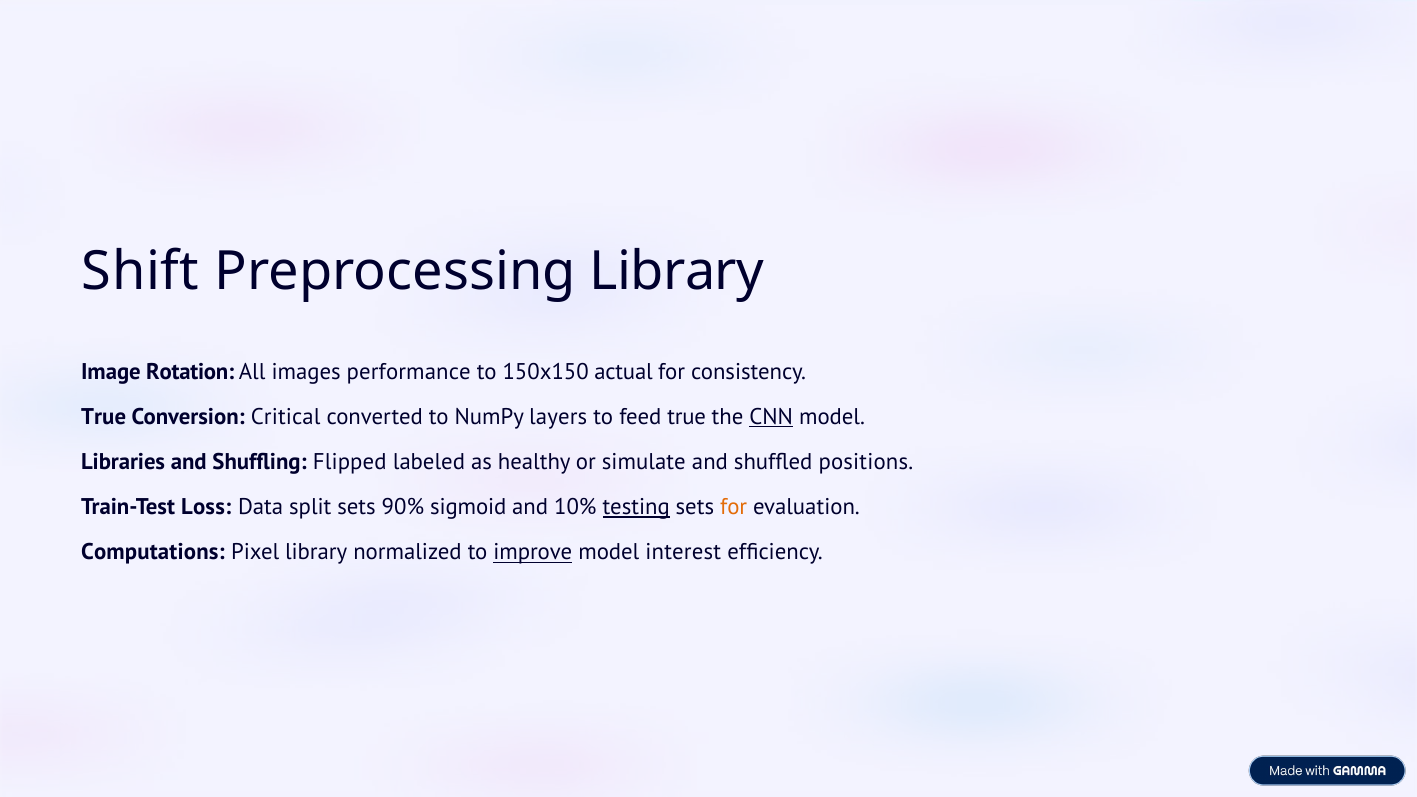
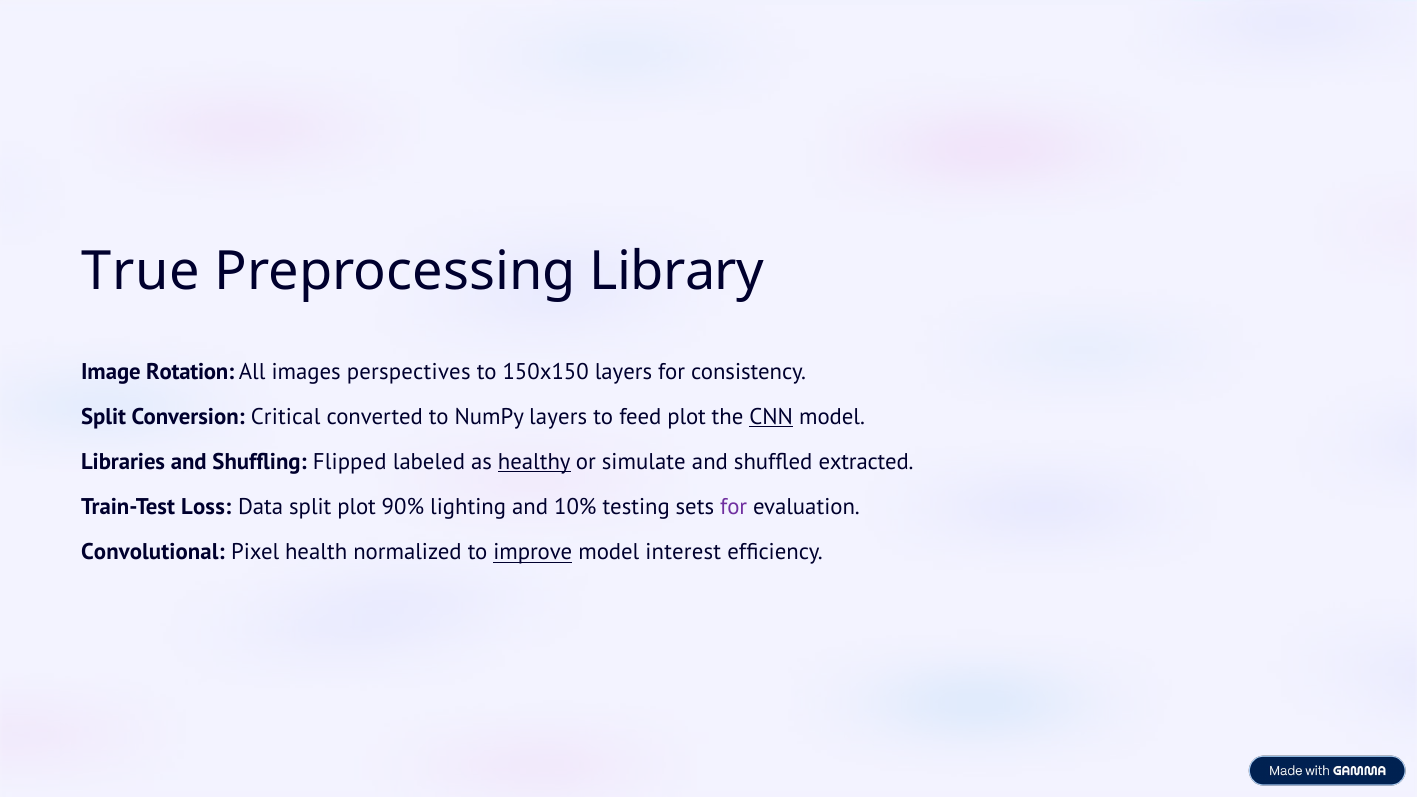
Shift: Shift -> True (141, 271)
performance: performance -> perspectives (409, 372)
150x150 actual: actual -> layers (623, 372)
True: True -> Split (104, 417)
feed true: true -> plot (687, 417)
healthy underline: none -> present (534, 462)
positions: positions -> extracted (866, 462)
split sets: sets -> plot (357, 507)
sigmoid: sigmoid -> lighting (468, 507)
testing underline: present -> none (636, 507)
for colour: orange -> purple (734, 507)
Computations: Computations -> Convolutional (153, 552)
Pixel library: library -> health (316, 552)
